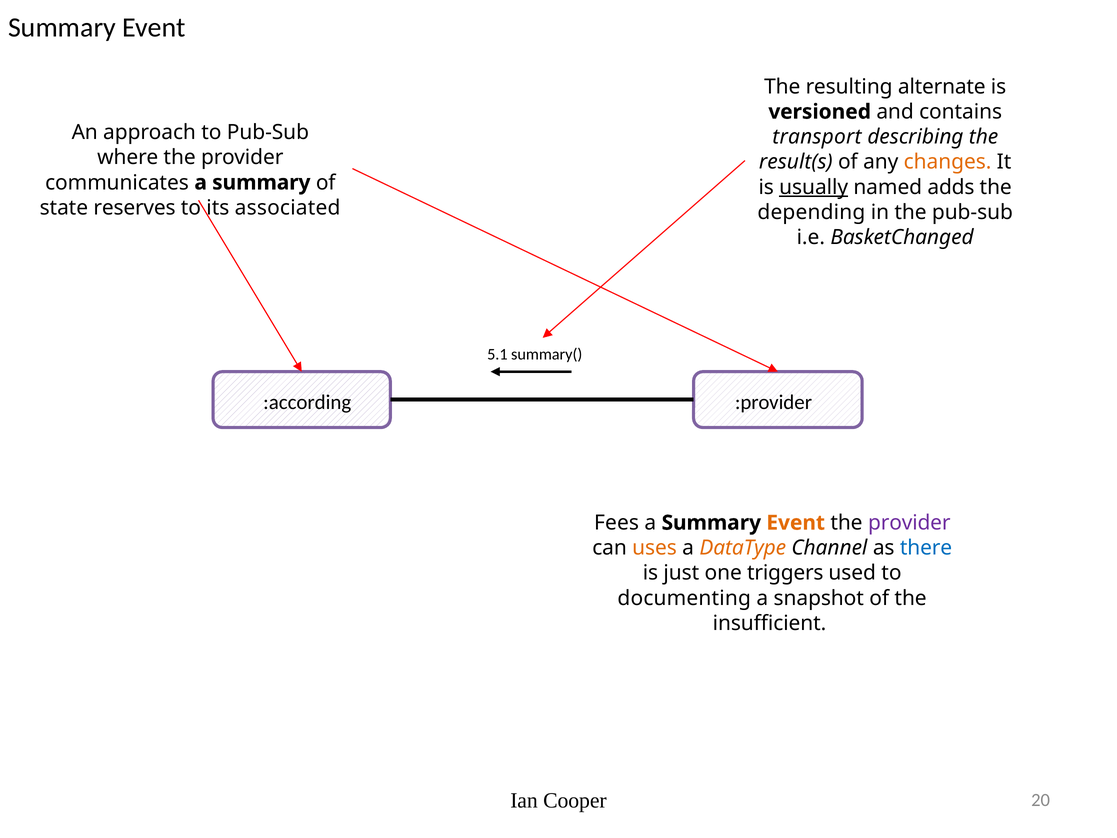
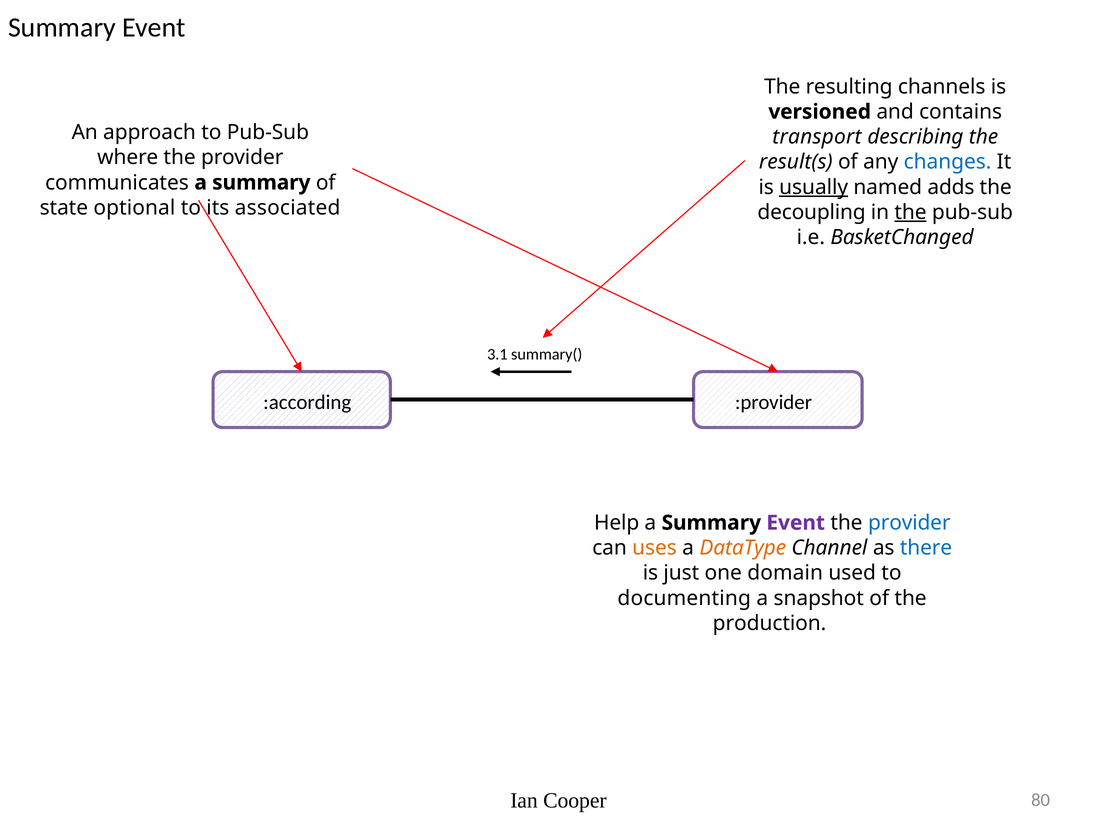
alternate: alternate -> channels (942, 87)
changes colour: orange -> blue (948, 162)
reserves: reserves -> optional (134, 208)
depending: depending -> decoupling (812, 212)
the underline: none -> present (911, 212)
5.1: 5.1 -> 3.1 (497, 354)
Fees: Fees -> Help (617, 523)
Event colour: orange -> purple (796, 523)
provider colour: purple -> blue (909, 523)
triggers: triggers -> domain (785, 573)
insufficient: insufficient -> production (770, 623)
20: 20 -> 80 (1041, 800)
